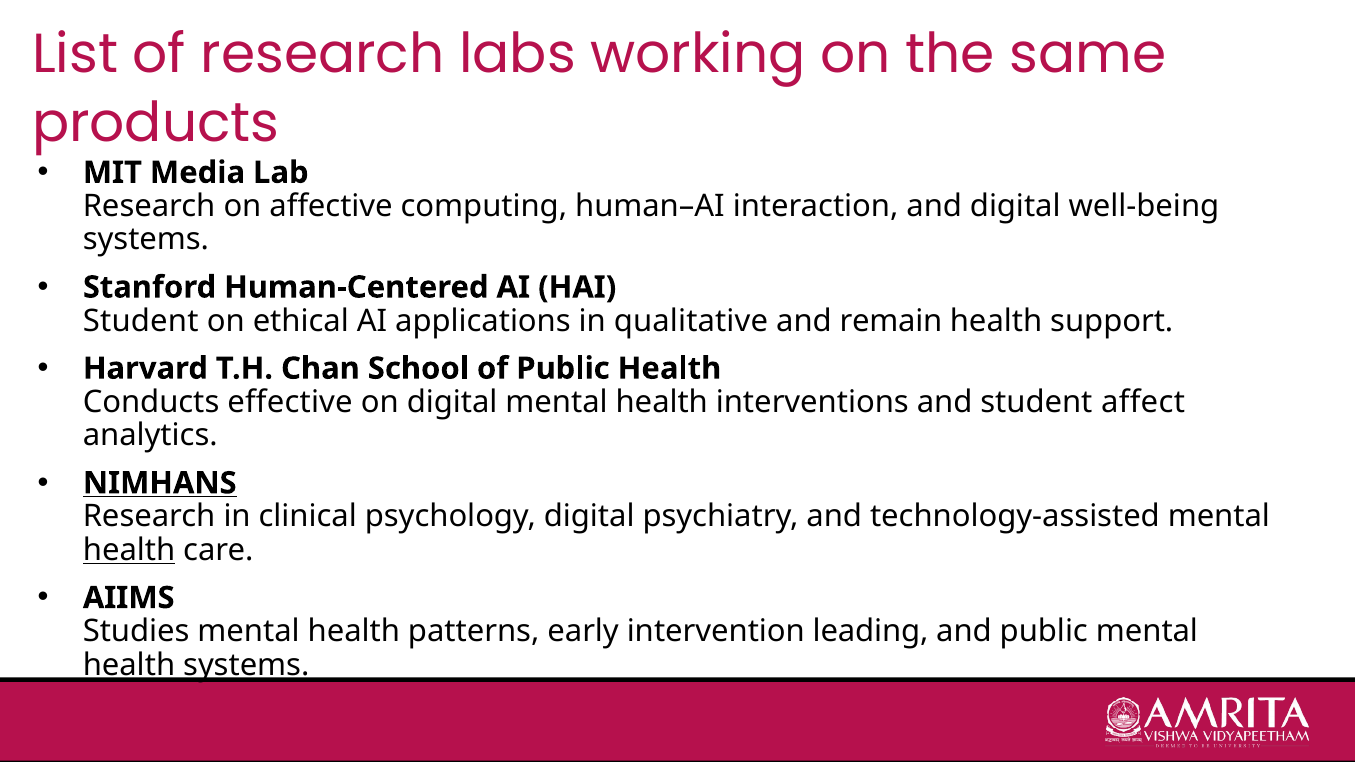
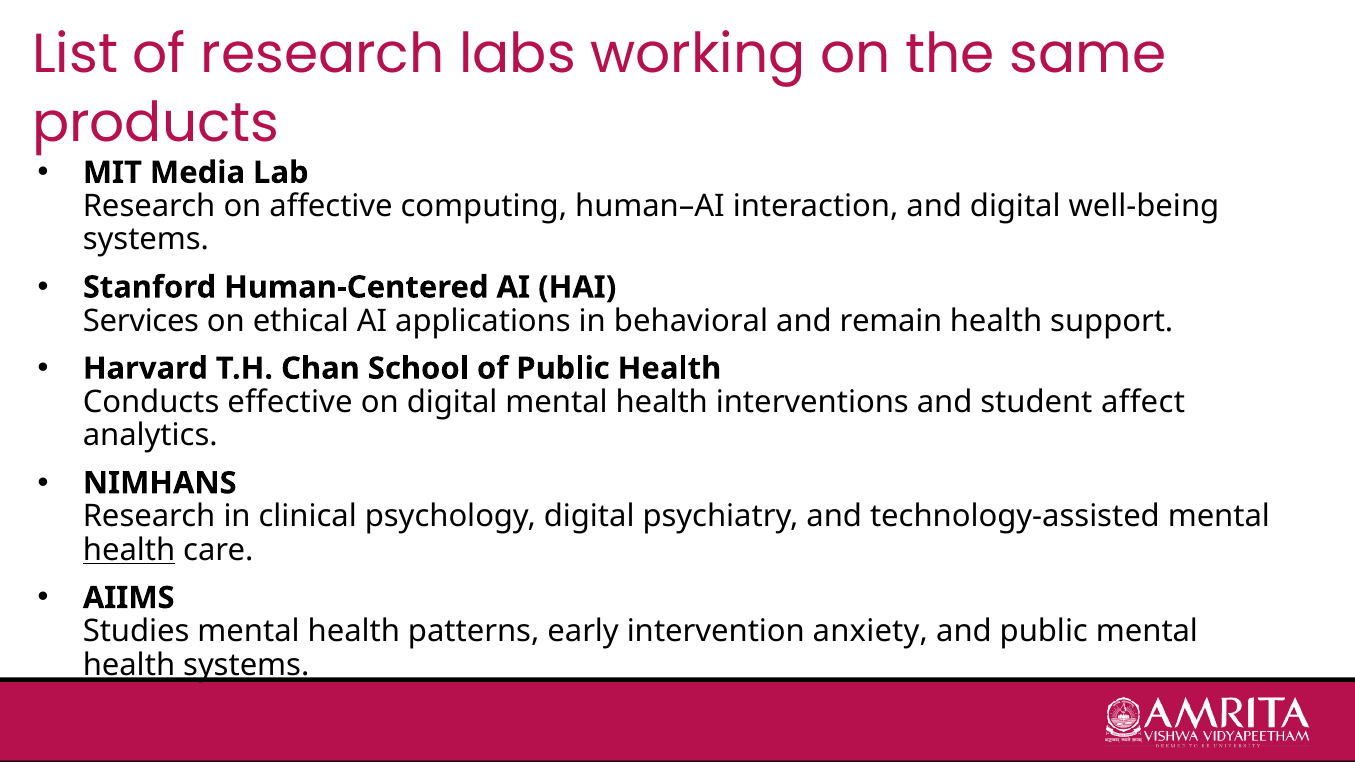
Student: Student -> Services (141, 321)
qualitative: qualitative -> behavioral (691, 321)
NIMHANS underline: present -> none (160, 483)
leading: leading -> anxiety (870, 632)
